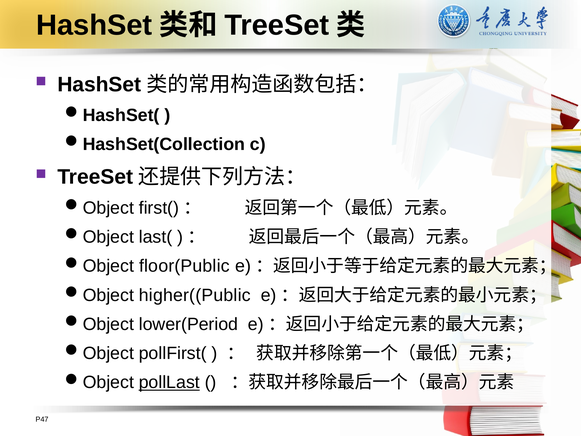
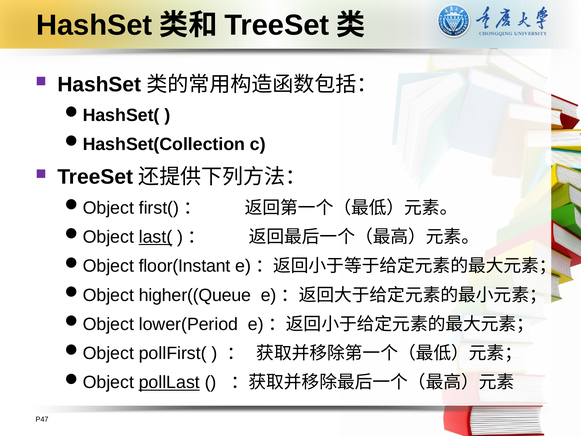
last( underline: none -> present (156, 237)
floor(Public: floor(Public -> floor(Instant (185, 266)
higher((Public: higher((Public -> higher((Queue (195, 295)
